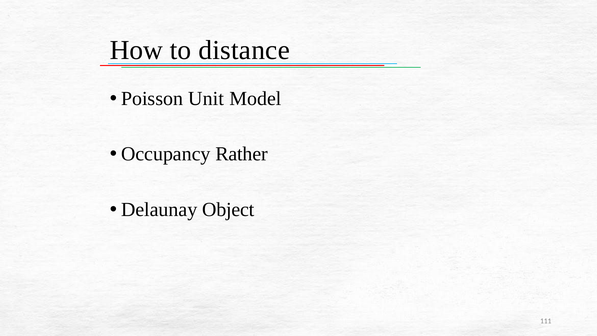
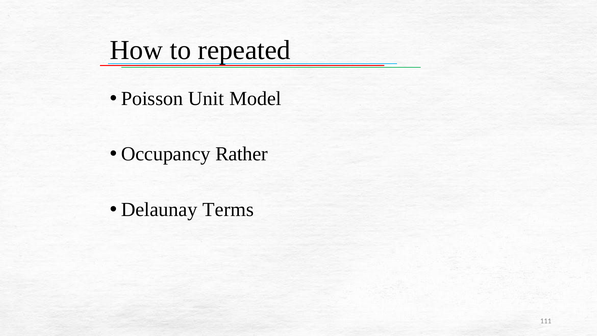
distance: distance -> repeated (244, 50)
Object: Object -> Terms (228, 209)
